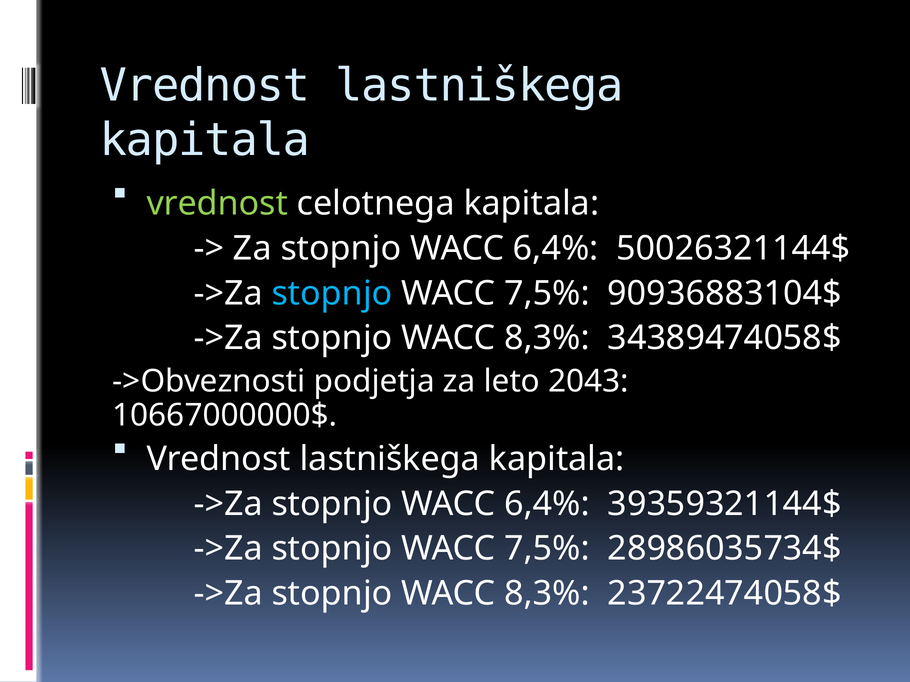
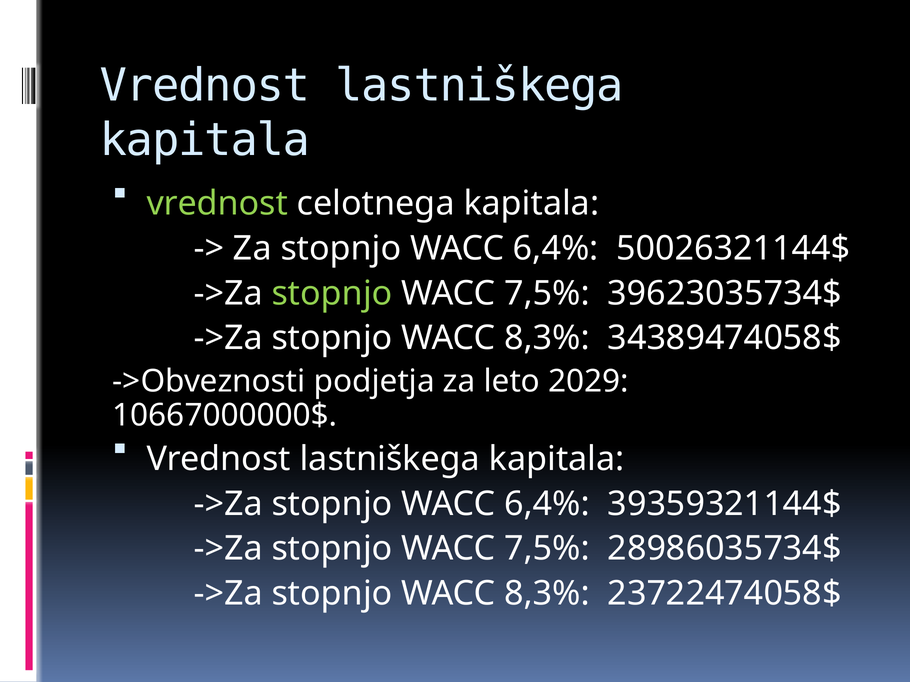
stopnjo colour: light blue -> light green (332, 293)
90936883104$: 90936883104$ -> 39623035734$ (725, 293)
2043: 2043 -> 2029 (589, 381)
